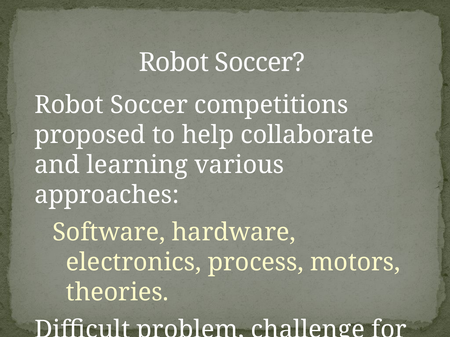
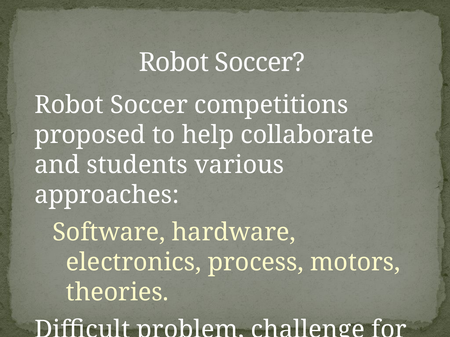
learning: learning -> students (137, 165)
